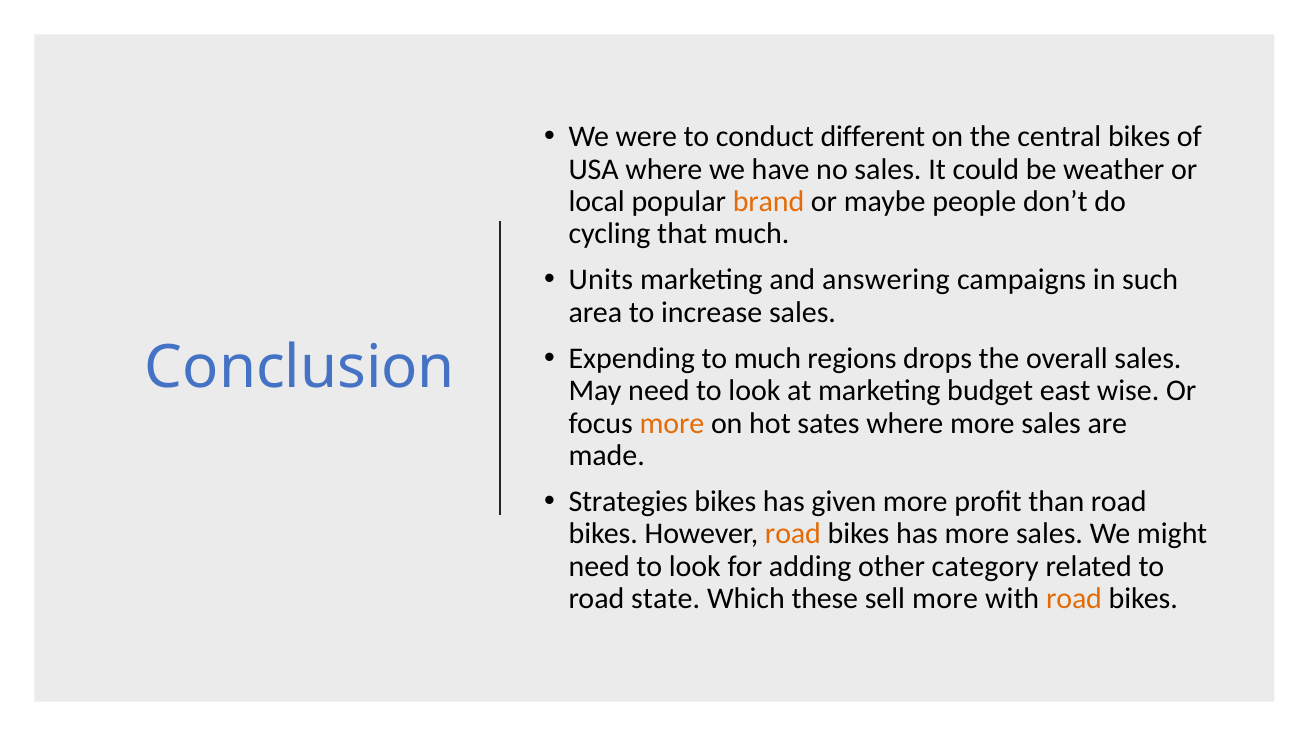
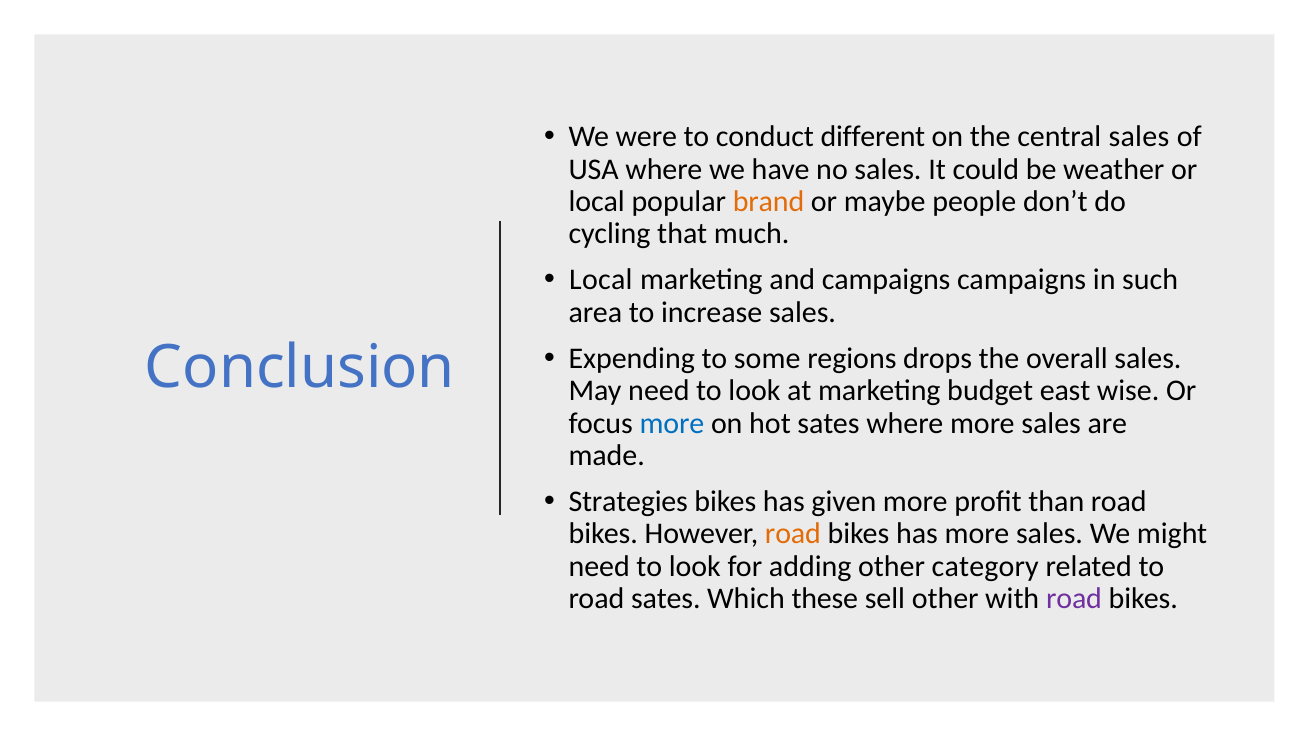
central bikes: bikes -> sales (1139, 137)
Units: Units -> Local (601, 280)
and answering: answering -> campaigns (886, 280)
to much: much -> some (767, 359)
more colour: orange -> blue (672, 423)
road state: state -> sates (666, 599)
sell more: more -> other (945, 599)
road colour: orange -> purple (1074, 599)
